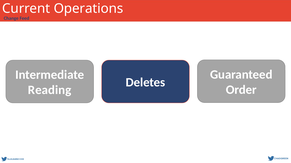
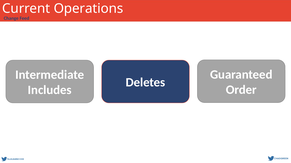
Reading: Reading -> Includes (50, 90)
